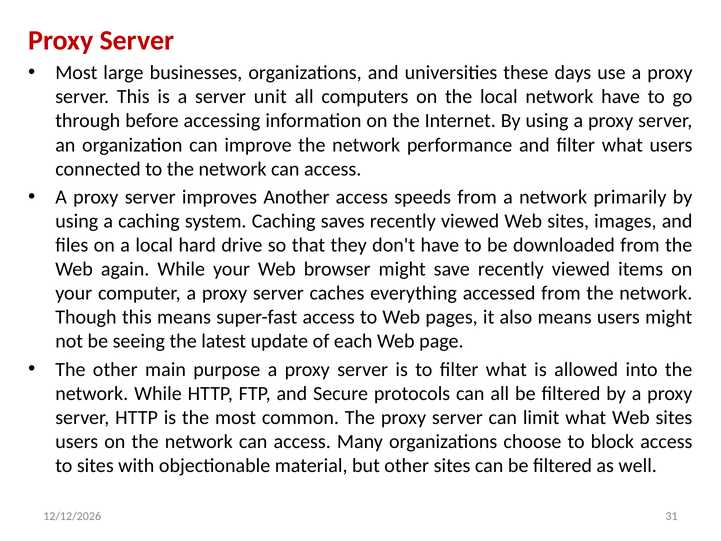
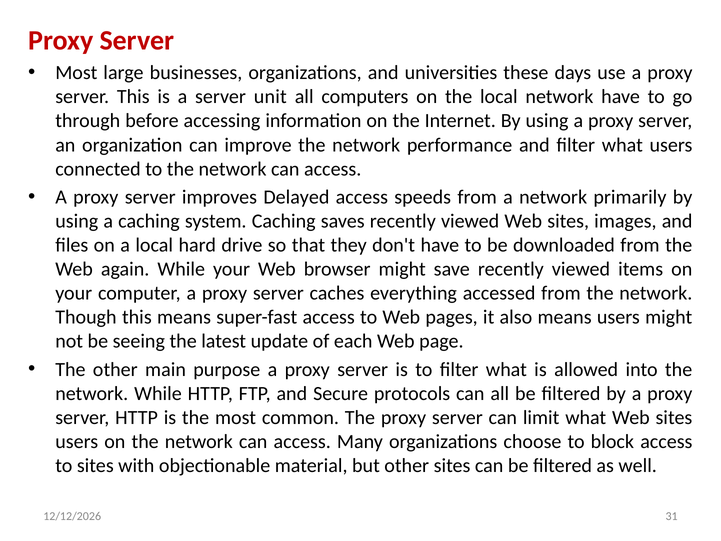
Another: Another -> Delayed (296, 197)
